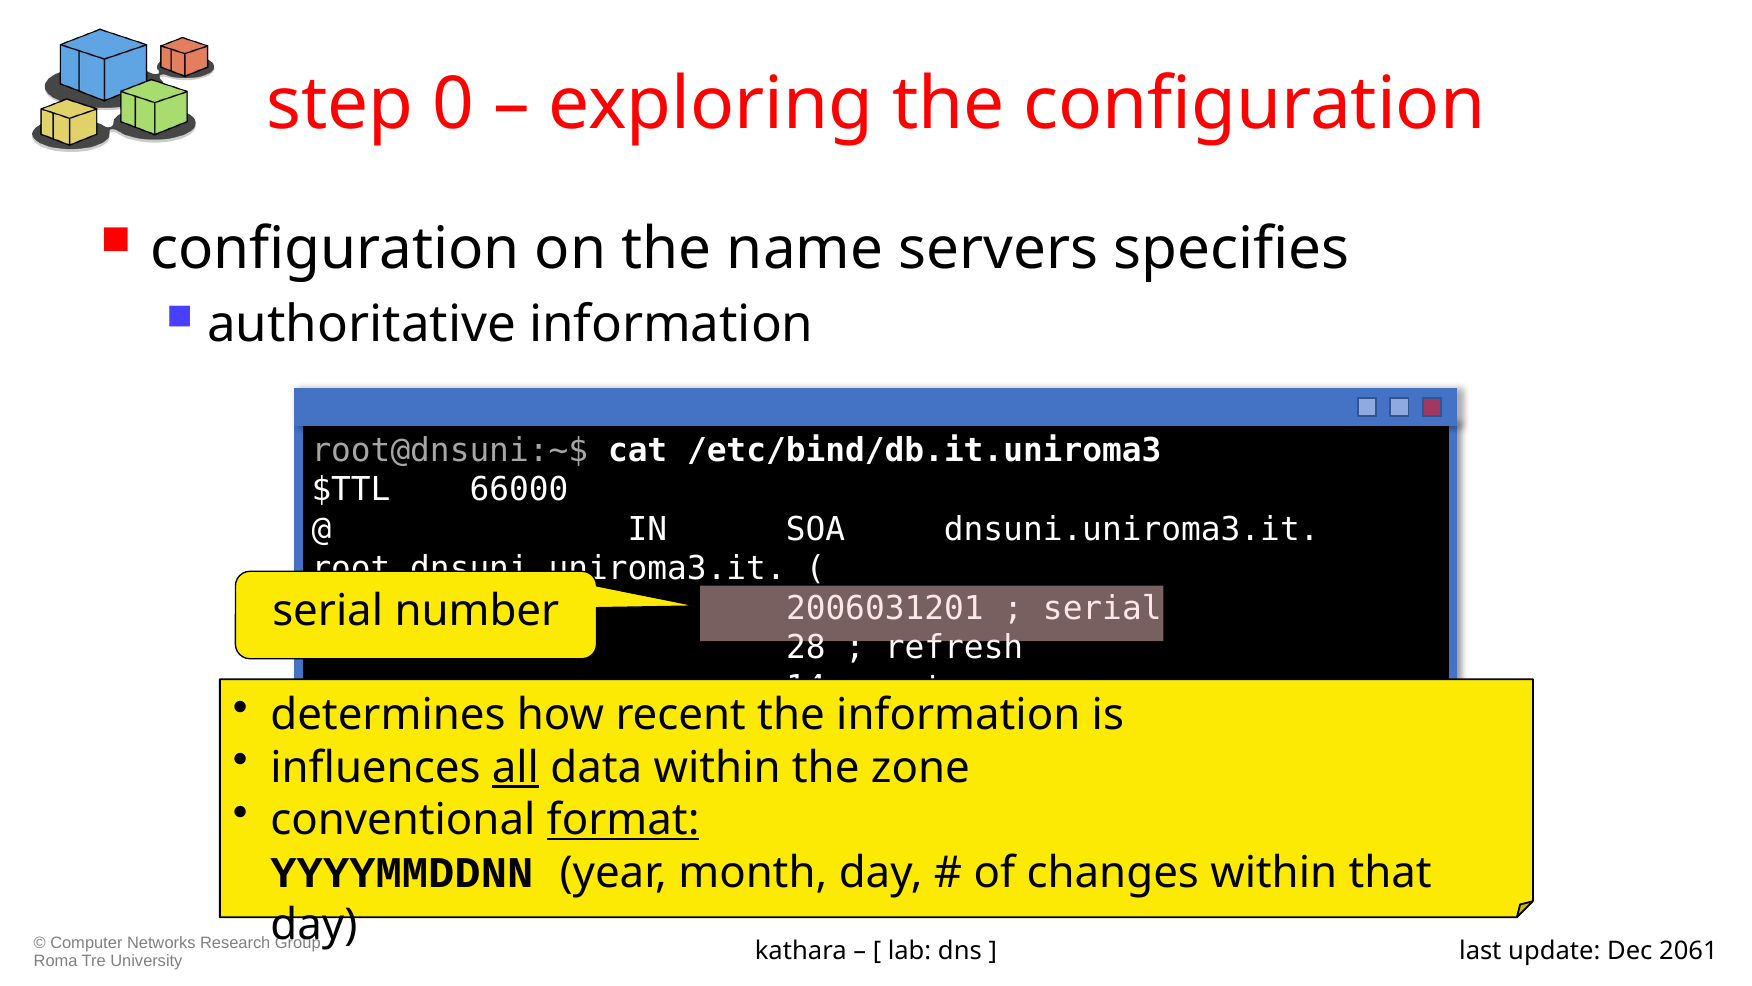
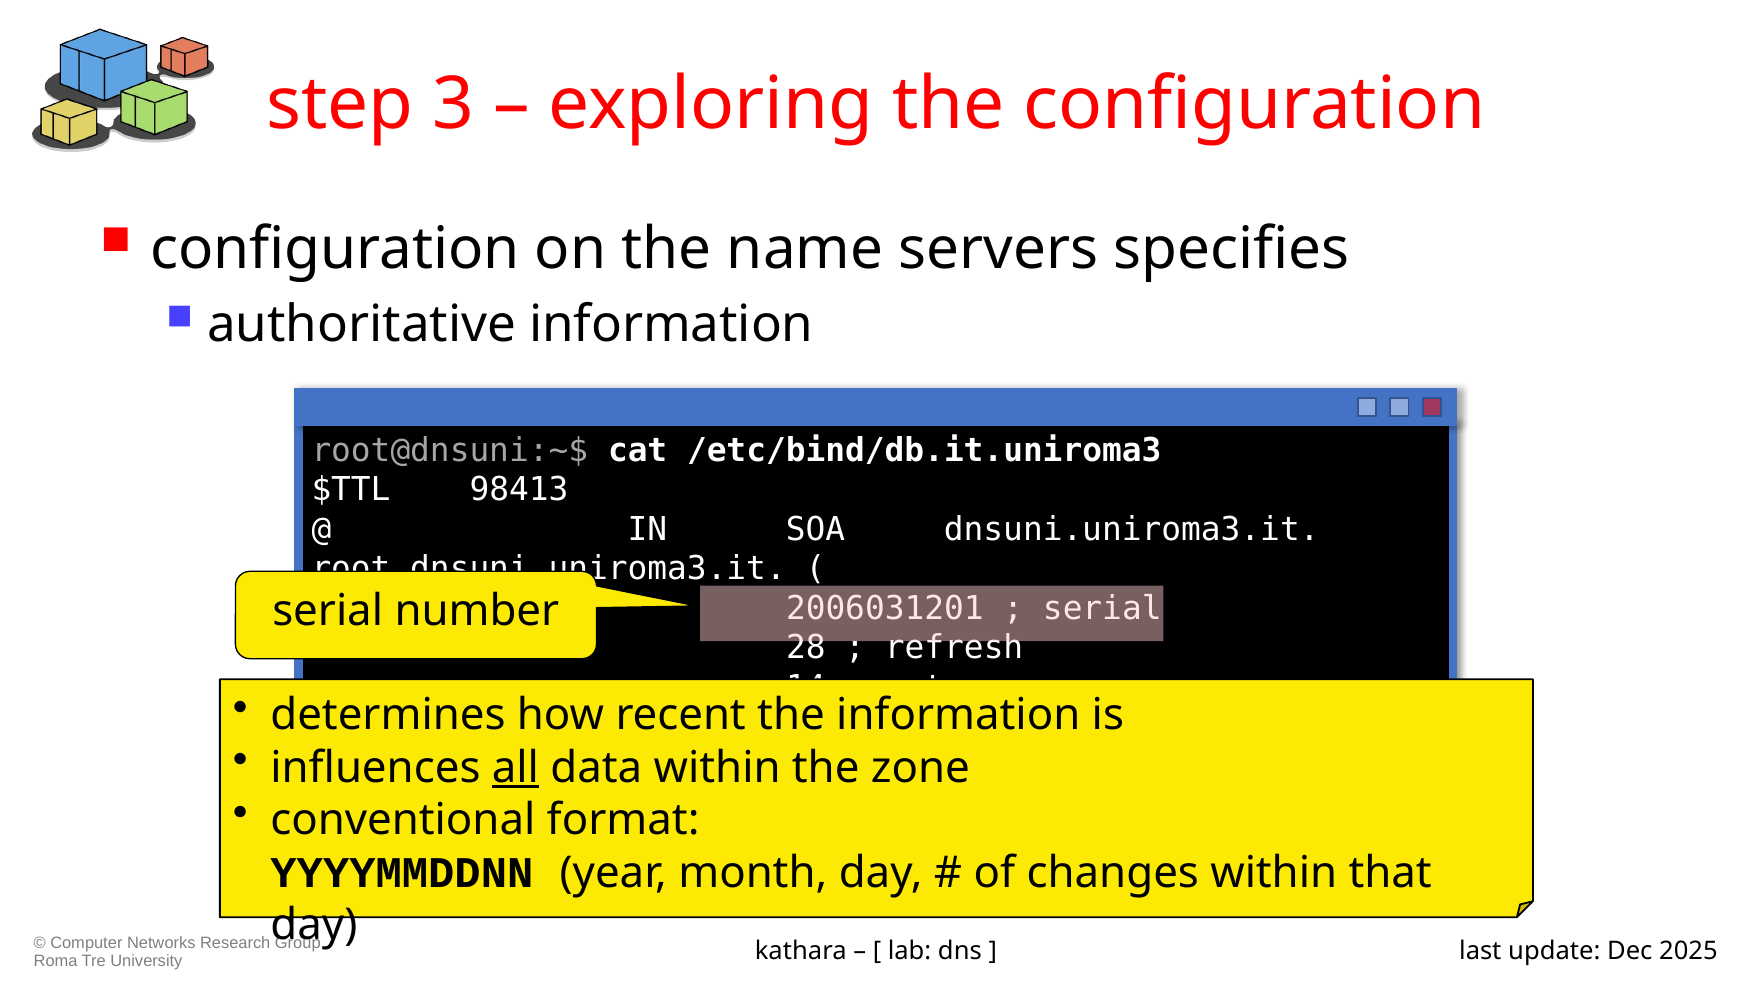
step 0: 0 -> 3 (453, 104)
66000: 66000 -> 98413 (519, 490)
format underline: present -> none (623, 820)
2061: 2061 -> 2025 (1688, 951)
